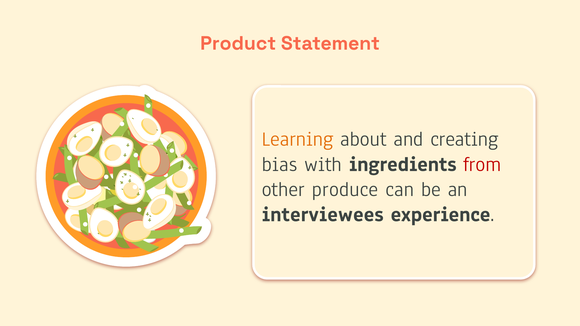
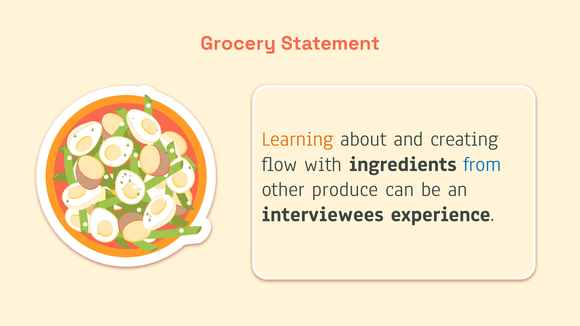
Product: Product -> Grocery (238, 43)
bias: bias -> flow (280, 164)
from colour: red -> blue (482, 164)
